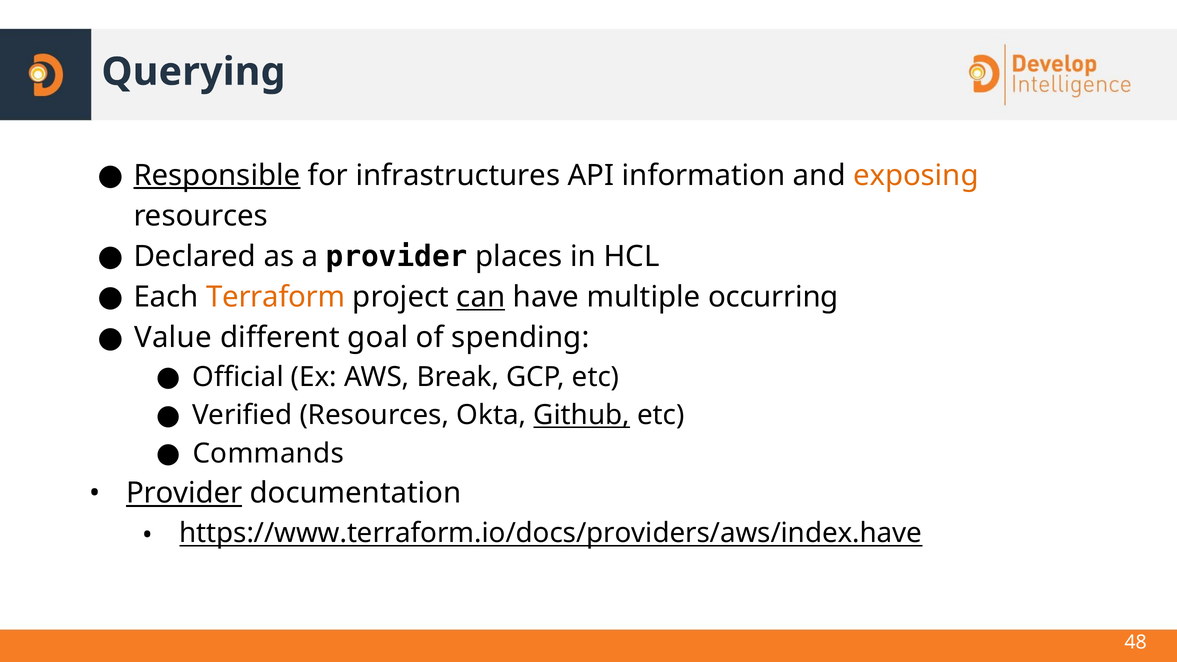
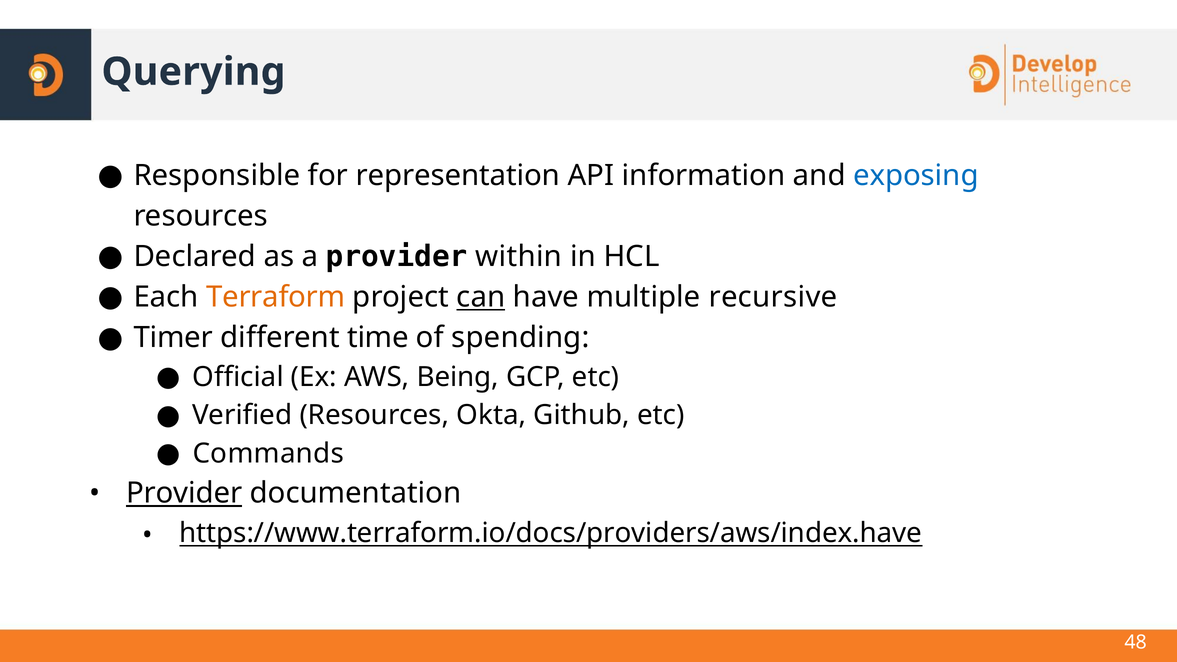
Responsible underline: present -> none (217, 175)
infrastructures: infrastructures -> representation (458, 175)
exposing colour: orange -> blue (916, 175)
places: places -> within (519, 257)
occurring: occurring -> recursive (773, 297)
Value: Value -> Timer (173, 338)
goal: goal -> time (378, 338)
Break: Break -> Being (458, 377)
Github underline: present -> none (582, 415)
